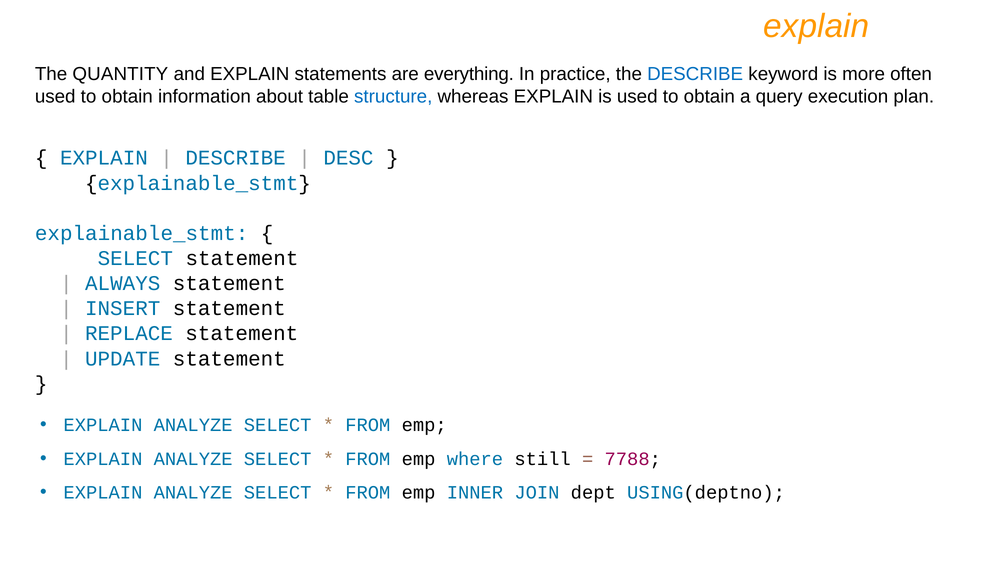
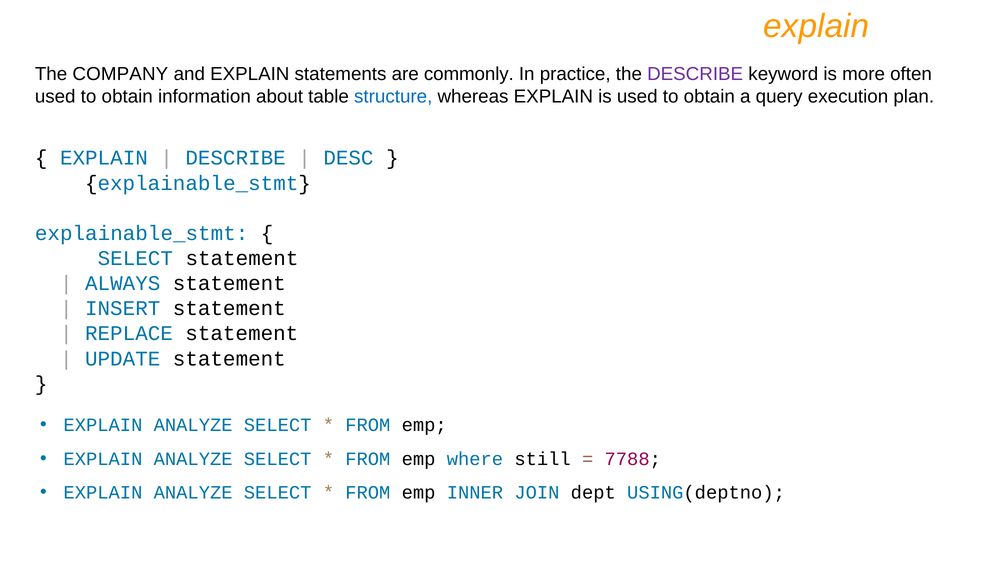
QUANTITY: QUANTITY -> COMPANY (120, 74)
everything: everything -> commonly (469, 74)
DESCRIBE colour: blue -> purple (695, 74)
